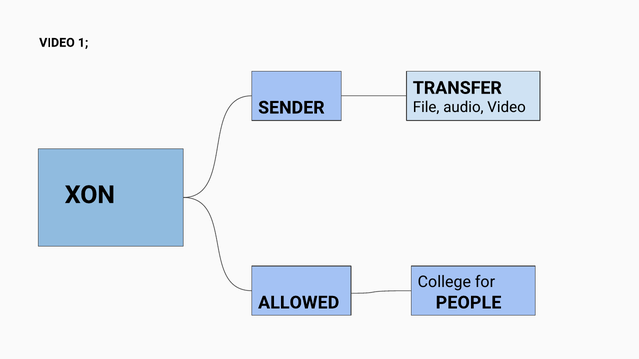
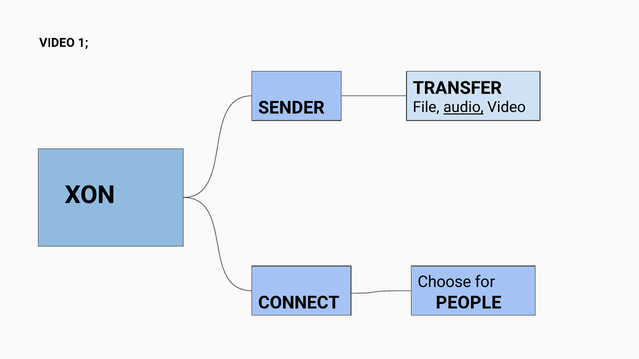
audio underline: none -> present (463, 108)
College: College -> Choose (444, 282)
ALLOWED: ALLOWED -> CONNECT (299, 303)
